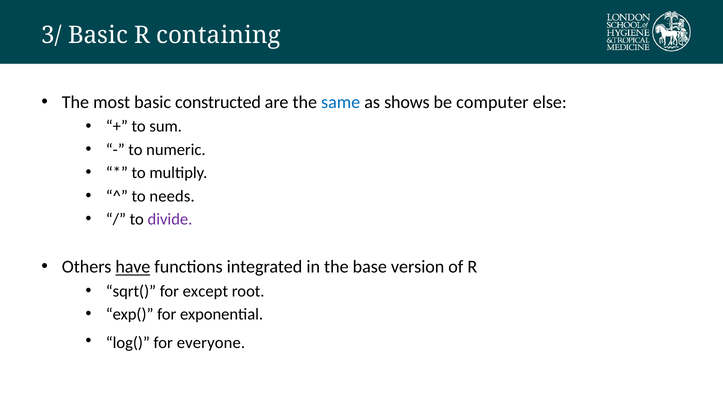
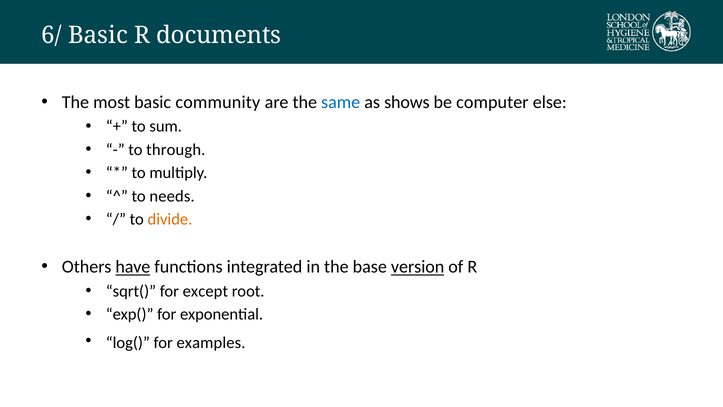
3/: 3/ -> 6/ (52, 35)
containing: containing -> documents (219, 35)
constructed: constructed -> community (218, 102)
numeric: numeric -> through (176, 150)
divide colour: purple -> orange (170, 219)
version underline: none -> present (418, 267)
everyone: everyone -> examples (211, 343)
